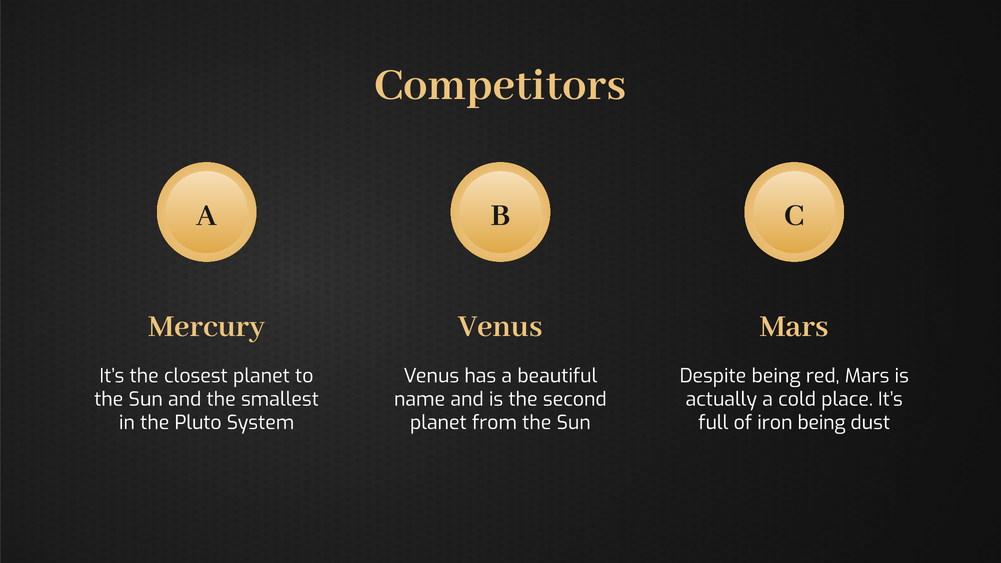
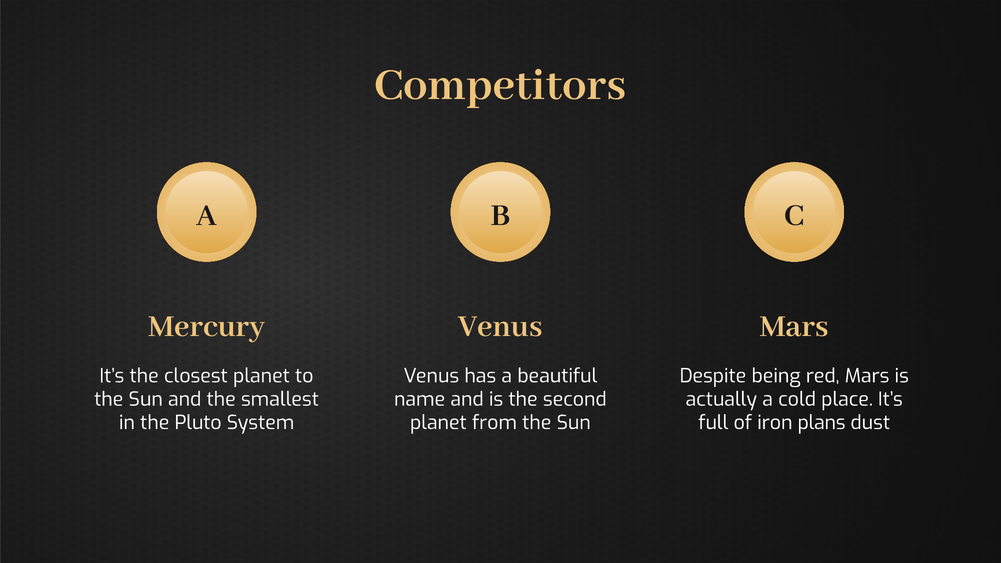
iron being: being -> plans (822, 423)
